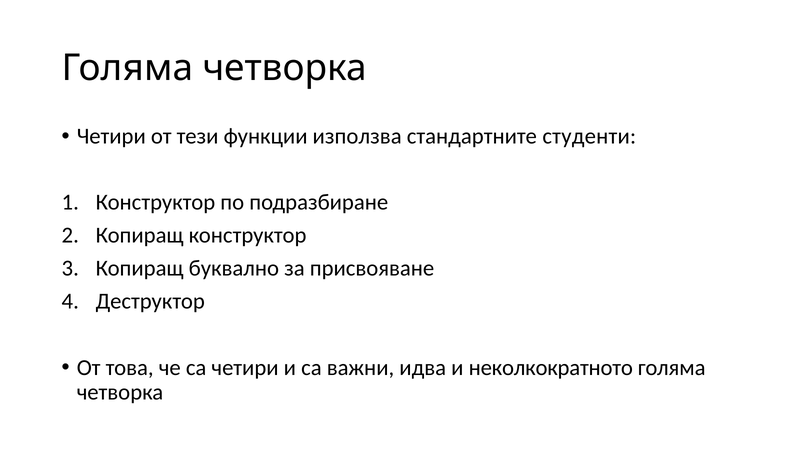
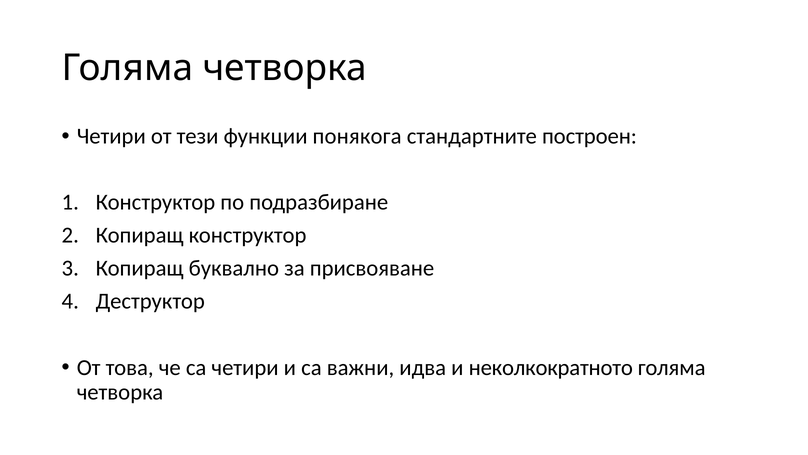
използва: използва -> понякога (357, 136)
студенти: студенти -> построен (589, 136)
